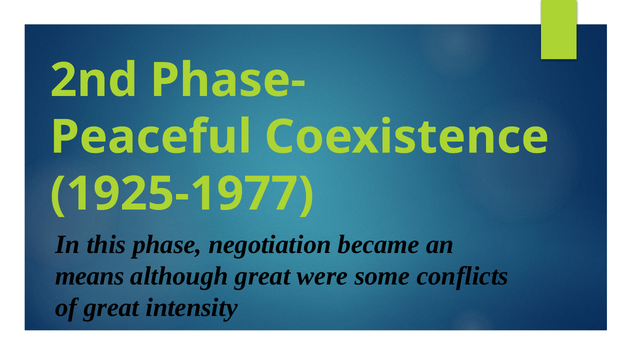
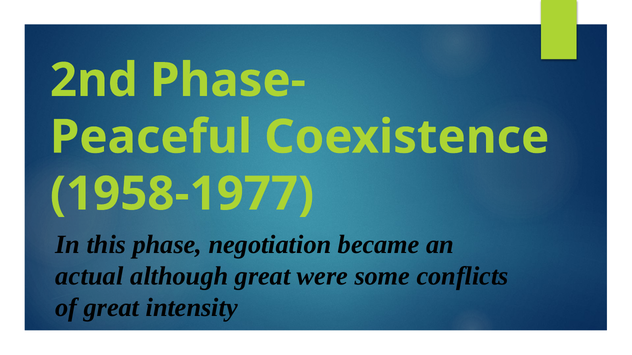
1925-1977: 1925-1977 -> 1958-1977 (182, 194)
means: means -> actual (89, 277)
